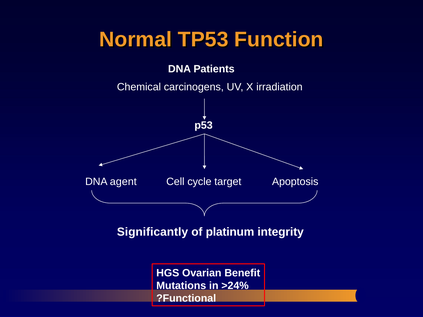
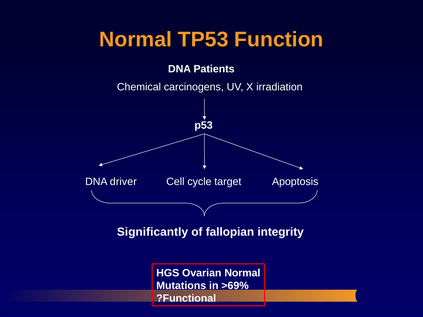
agent: agent -> driver (123, 182)
platinum: platinum -> fallopian (230, 232)
Ovarian Benefit: Benefit -> Normal (242, 273)
>24%: >24% -> >69% (235, 286)
